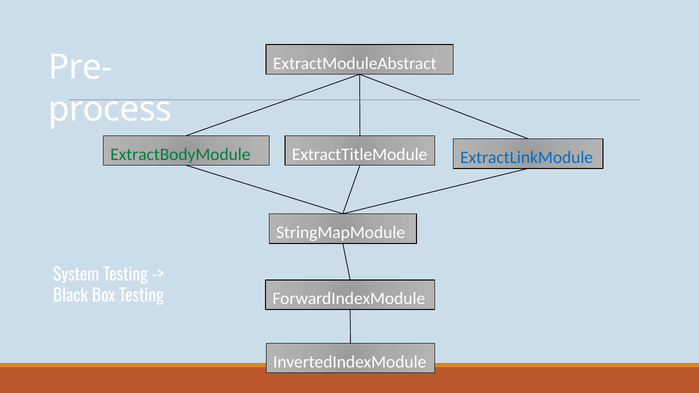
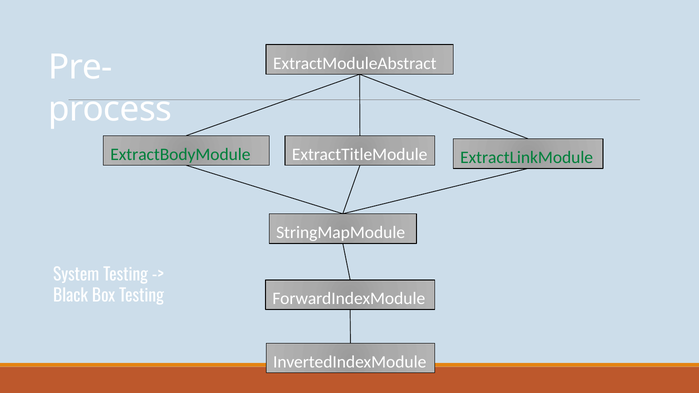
ExtractLinkModule colour: blue -> green (527, 158)
